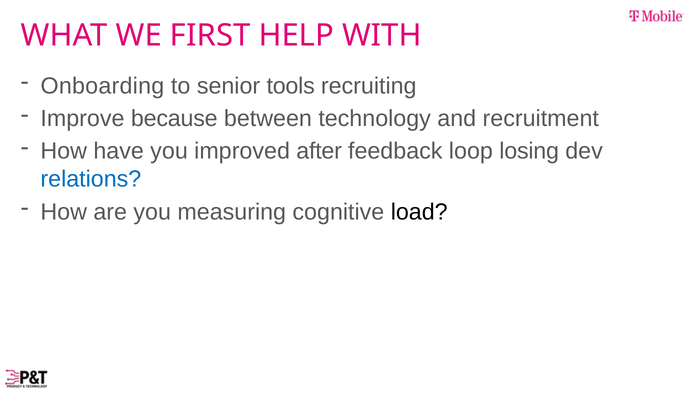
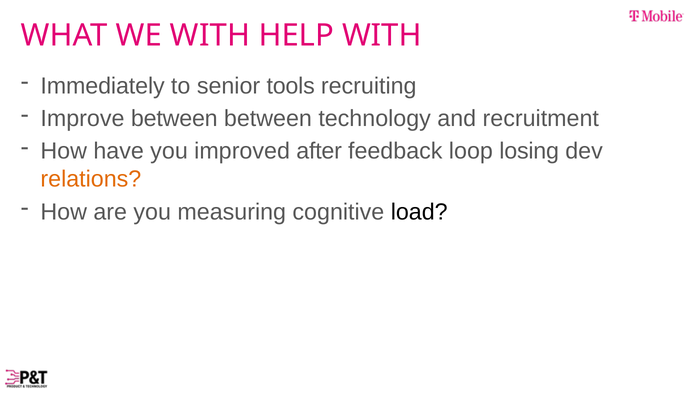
WE FIRST: FIRST -> WITH (210, 35)
Onboarding: Onboarding -> Immediately (103, 86)
Improve because: because -> between (174, 119)
relations colour: blue -> orange (91, 179)
